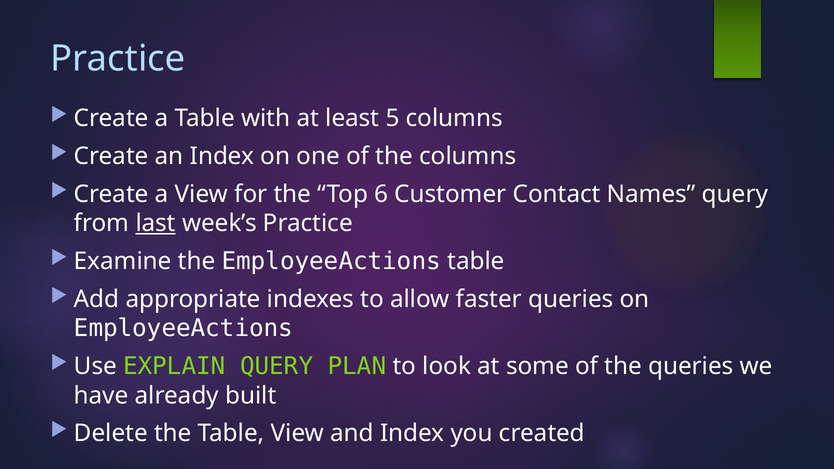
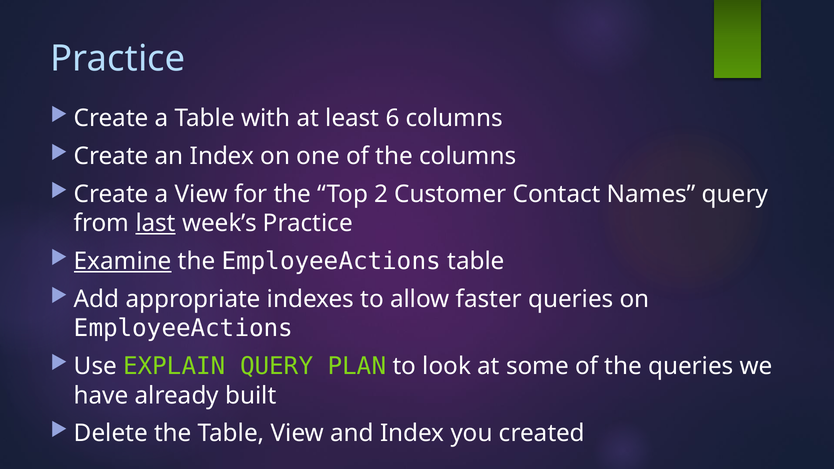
5: 5 -> 6 (393, 118)
6: 6 -> 2 (381, 194)
Examine underline: none -> present (123, 261)
